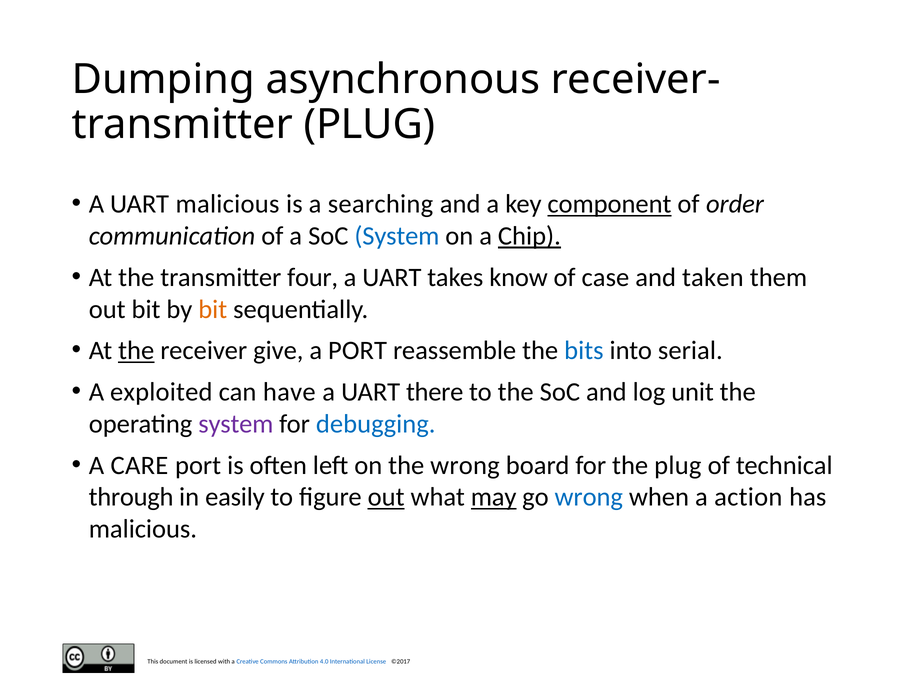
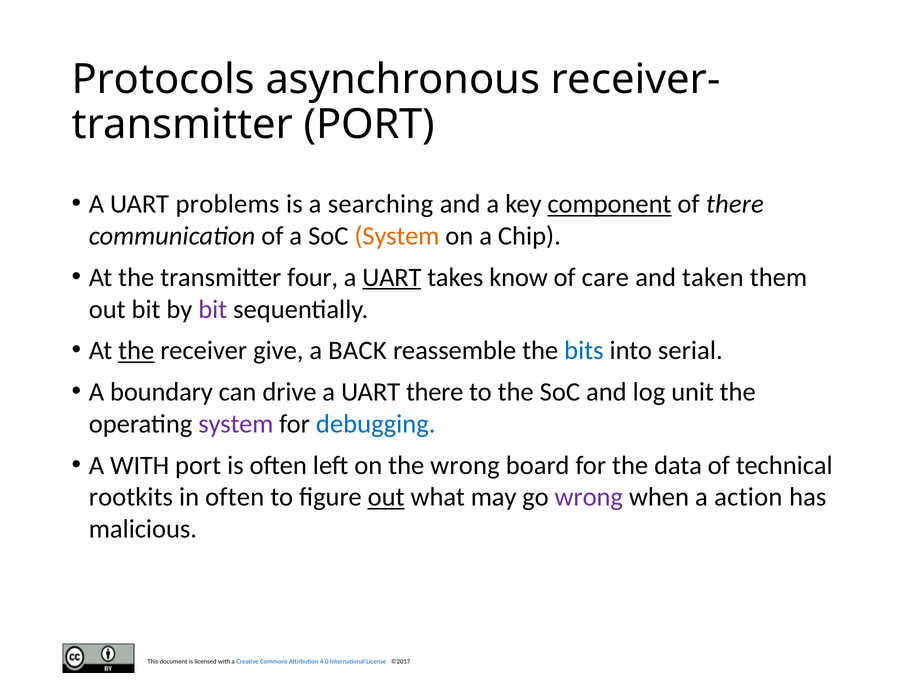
Dumping: Dumping -> Protocols (163, 80)
transmitter PLUG: PLUG -> PORT (369, 125)
UART malicious: malicious -> problems (227, 204)
of order: order -> there (735, 204)
System colour: blue -> orange (397, 236)
Chip underline: present -> none (529, 236)
UART underline: none -> present (392, 278)
case: case -> care (605, 278)
bit colour: orange -> purple (213, 309)
a PORT: PORT -> BACK (357, 351)
exploited: exploited -> boundary (161, 392)
have: have -> drive (289, 392)
A CARE: CARE -> WITH (140, 465)
the plug: plug -> data (678, 465)
through: through -> rootkits (131, 497)
in easily: easily -> often (235, 497)
may underline: present -> none (494, 497)
wrong colour: blue -> purple (589, 497)
